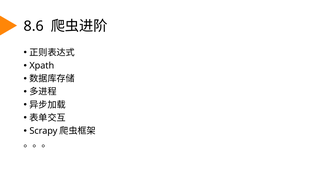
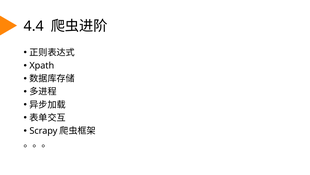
8.6: 8.6 -> 4.4 (34, 26)
